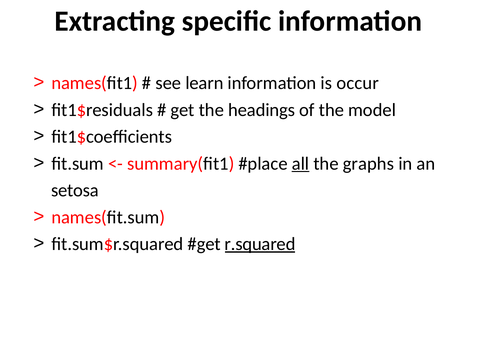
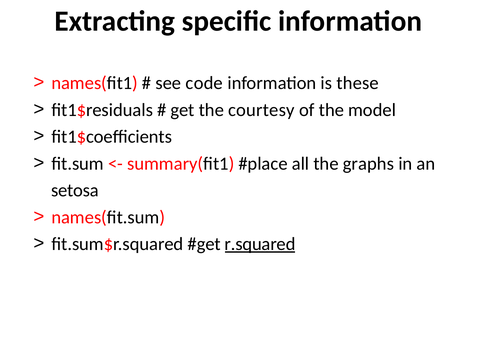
learn: learn -> code (204, 83)
occur: occur -> these (358, 83)
headings: headings -> courtesy (261, 110)
all underline: present -> none (301, 163)
